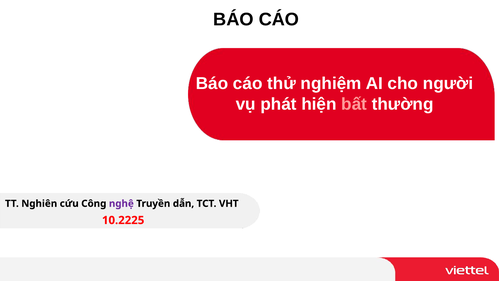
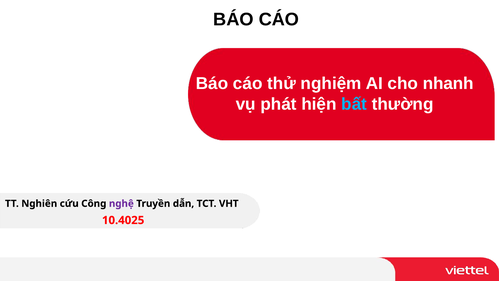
người: người -> nhanh (448, 83)
bất colour: pink -> light blue (354, 104)
10.2225: 10.2225 -> 10.4025 (123, 220)
